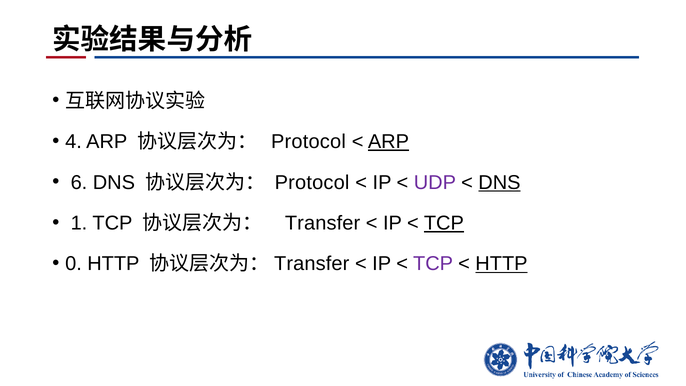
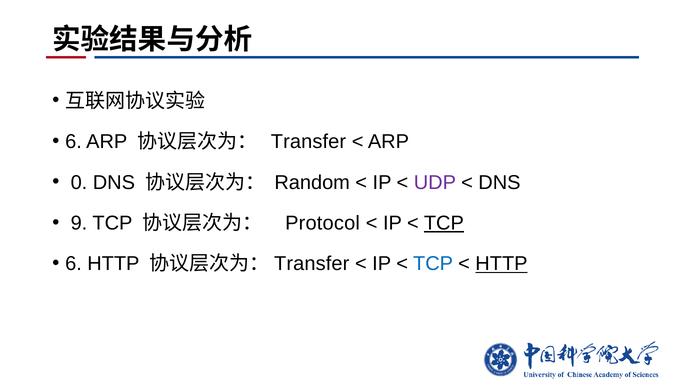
4: 4 -> 6 (73, 142)
Protocol: Protocol -> Transfer (308, 142)
ARP underline: present -> none (388, 142)
6: 6 -> 0 (79, 182)
Protocol: Protocol -> Random (312, 182)
DNS underline: present -> none (499, 182)
1: 1 -> 9 (79, 223)
Transfer: Transfer -> Protocol (323, 223)
0: 0 -> 6 (73, 264)
TCP colour: purple -> blue (433, 264)
